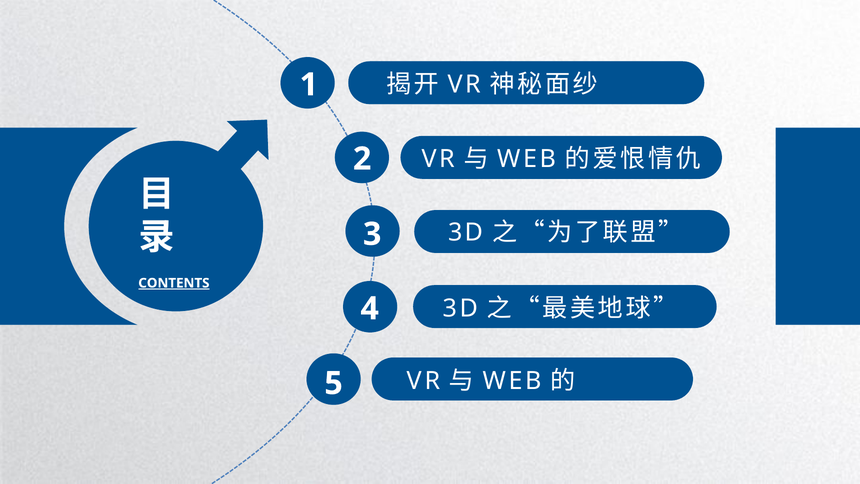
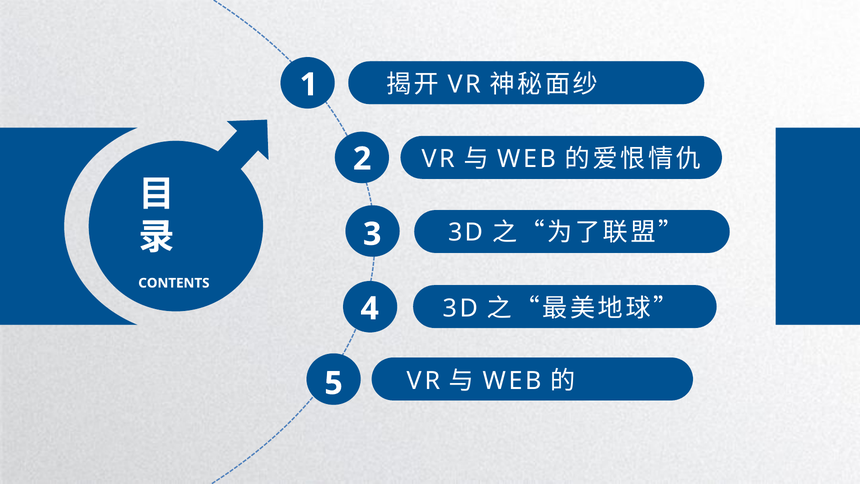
CONTENTS underline: present -> none (174, 283)
